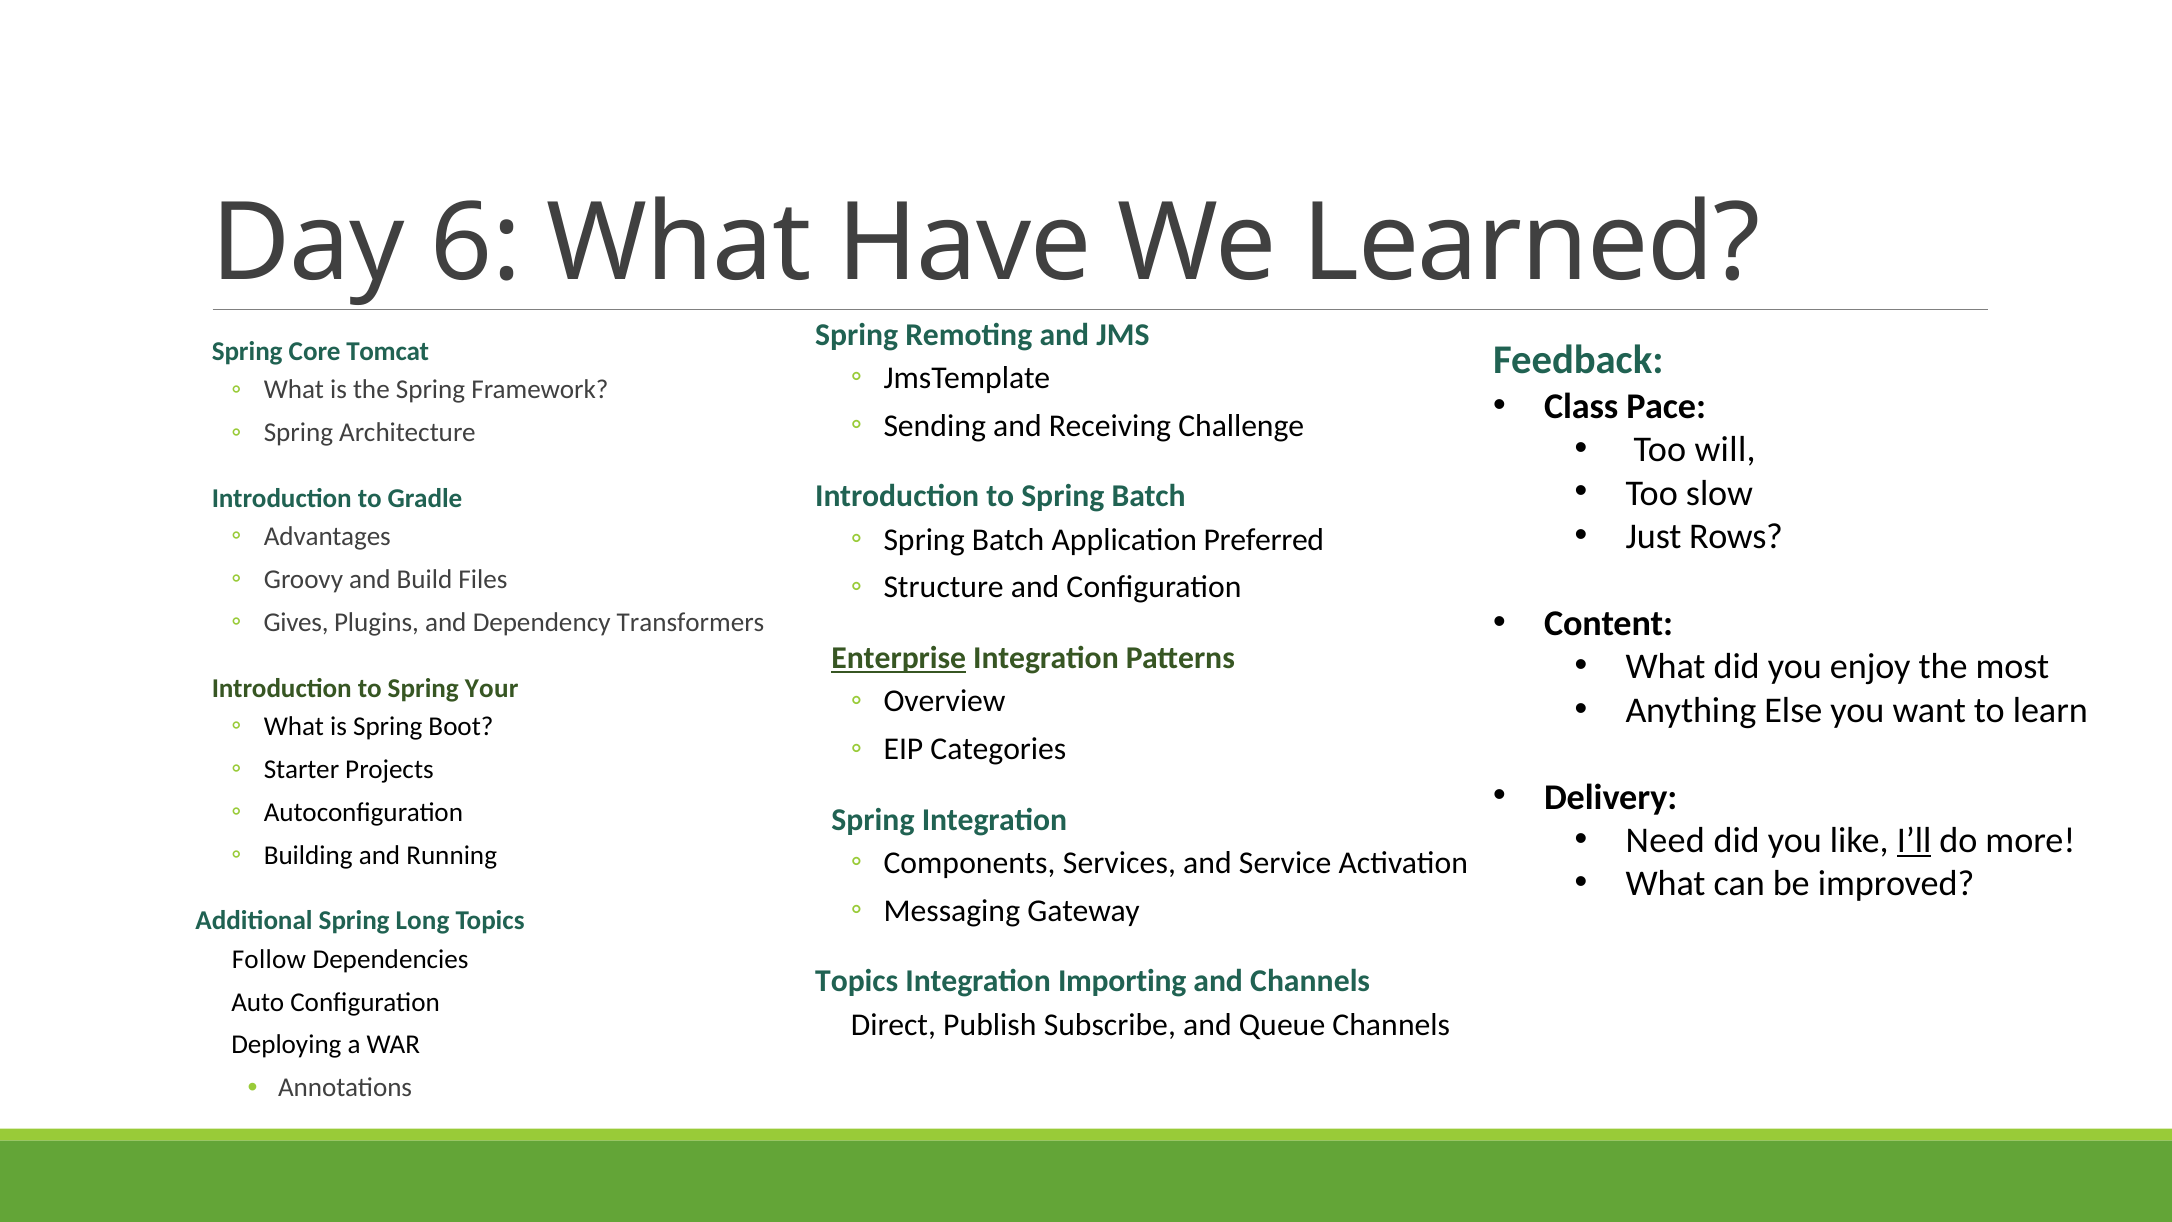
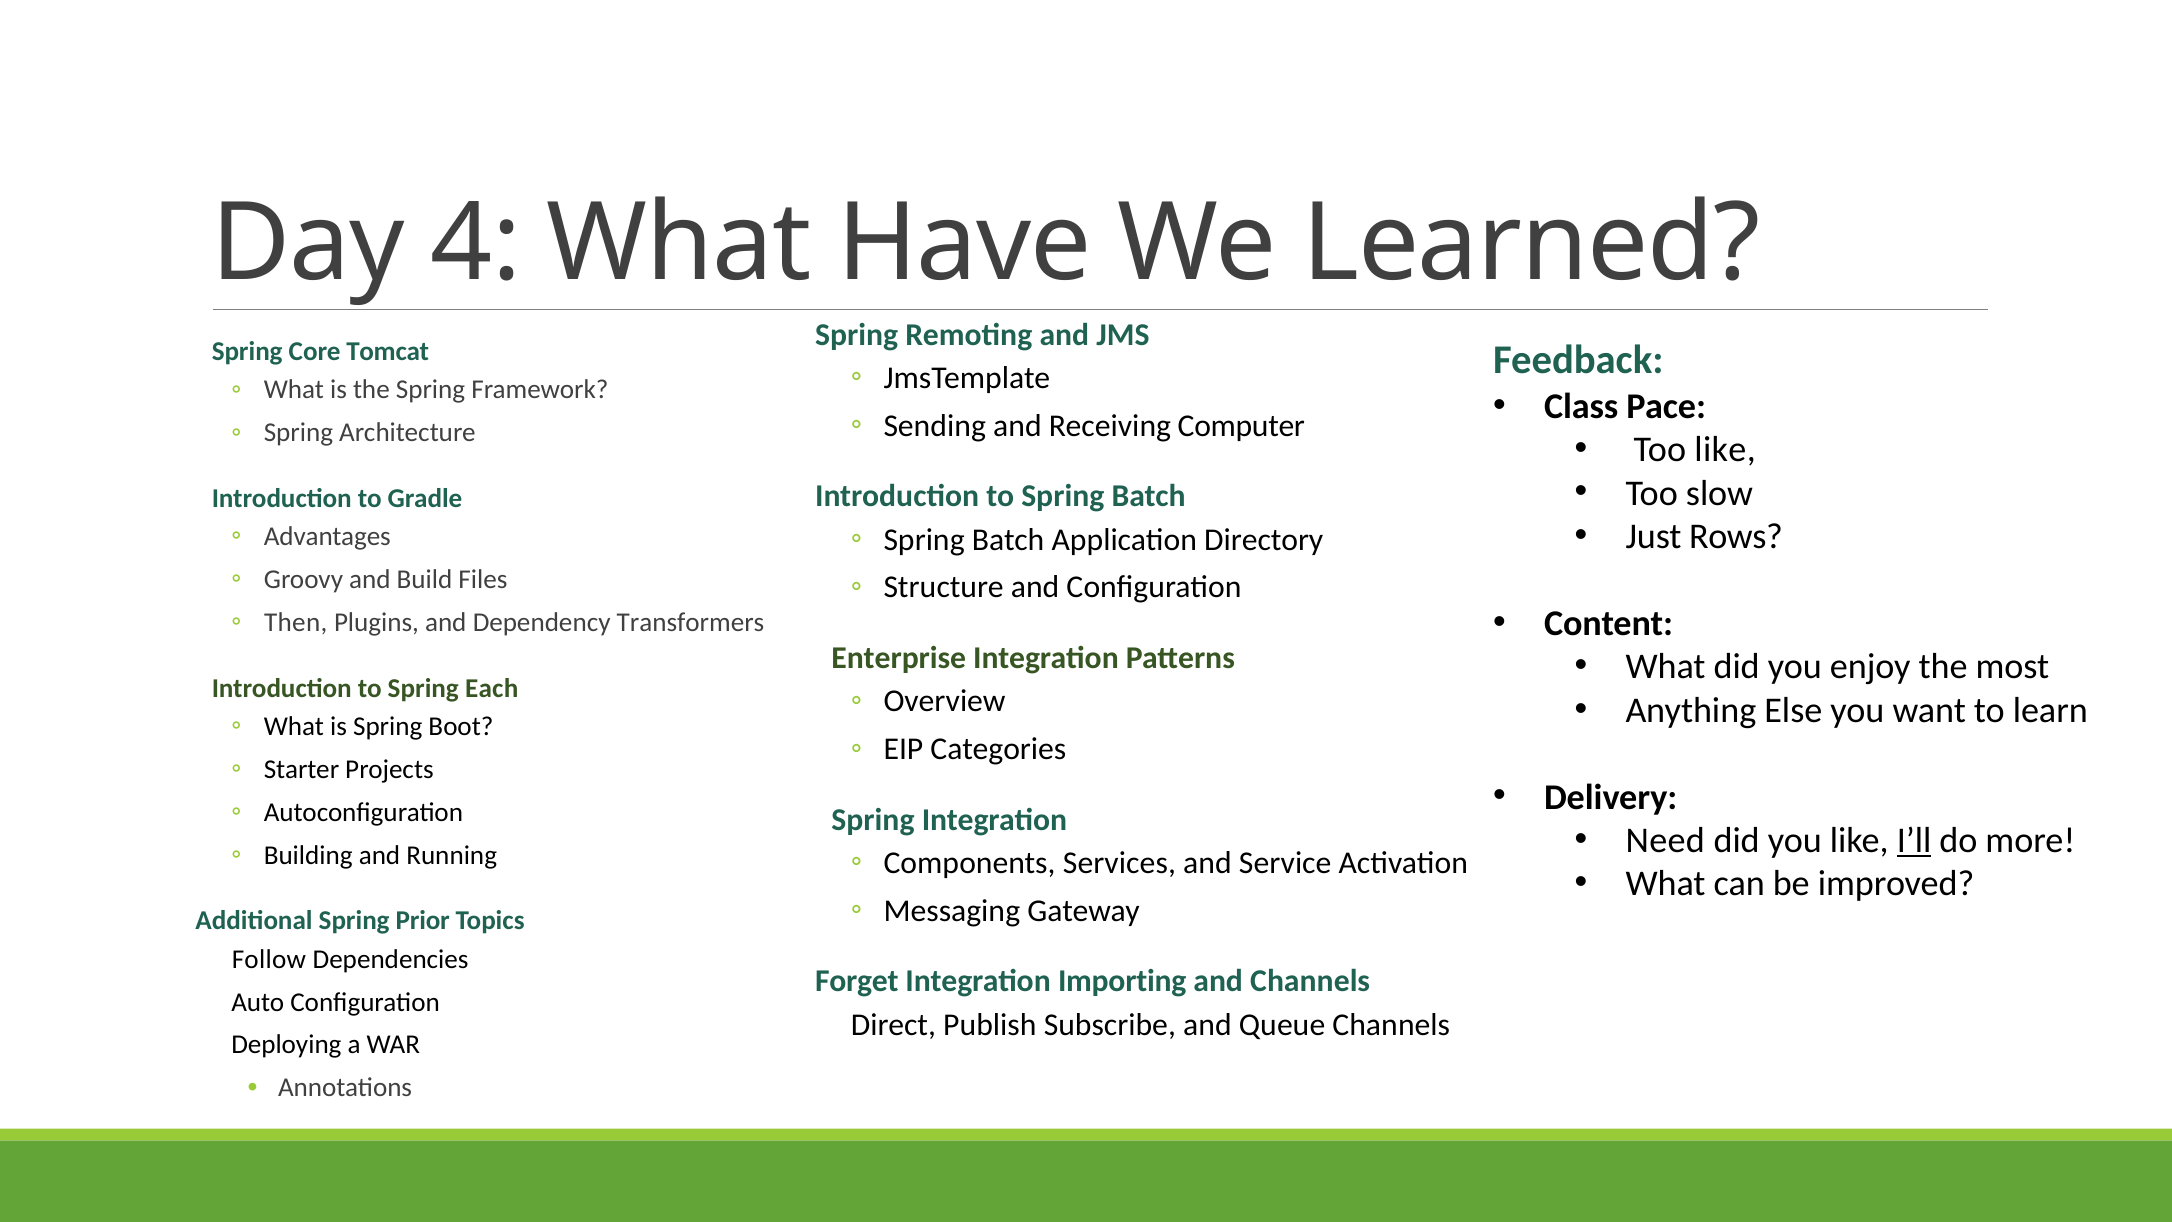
6: 6 -> 4 (476, 243)
Challenge: Challenge -> Computer (1241, 426)
Too will: will -> like (1725, 450)
Preferred: Preferred -> Directory (1264, 540)
Gives: Gives -> Then (296, 623)
Enterprise underline: present -> none (899, 658)
Your: Your -> Each (492, 688)
Long: Long -> Prior (423, 921)
Topics: Topics -> Forget (857, 981)
